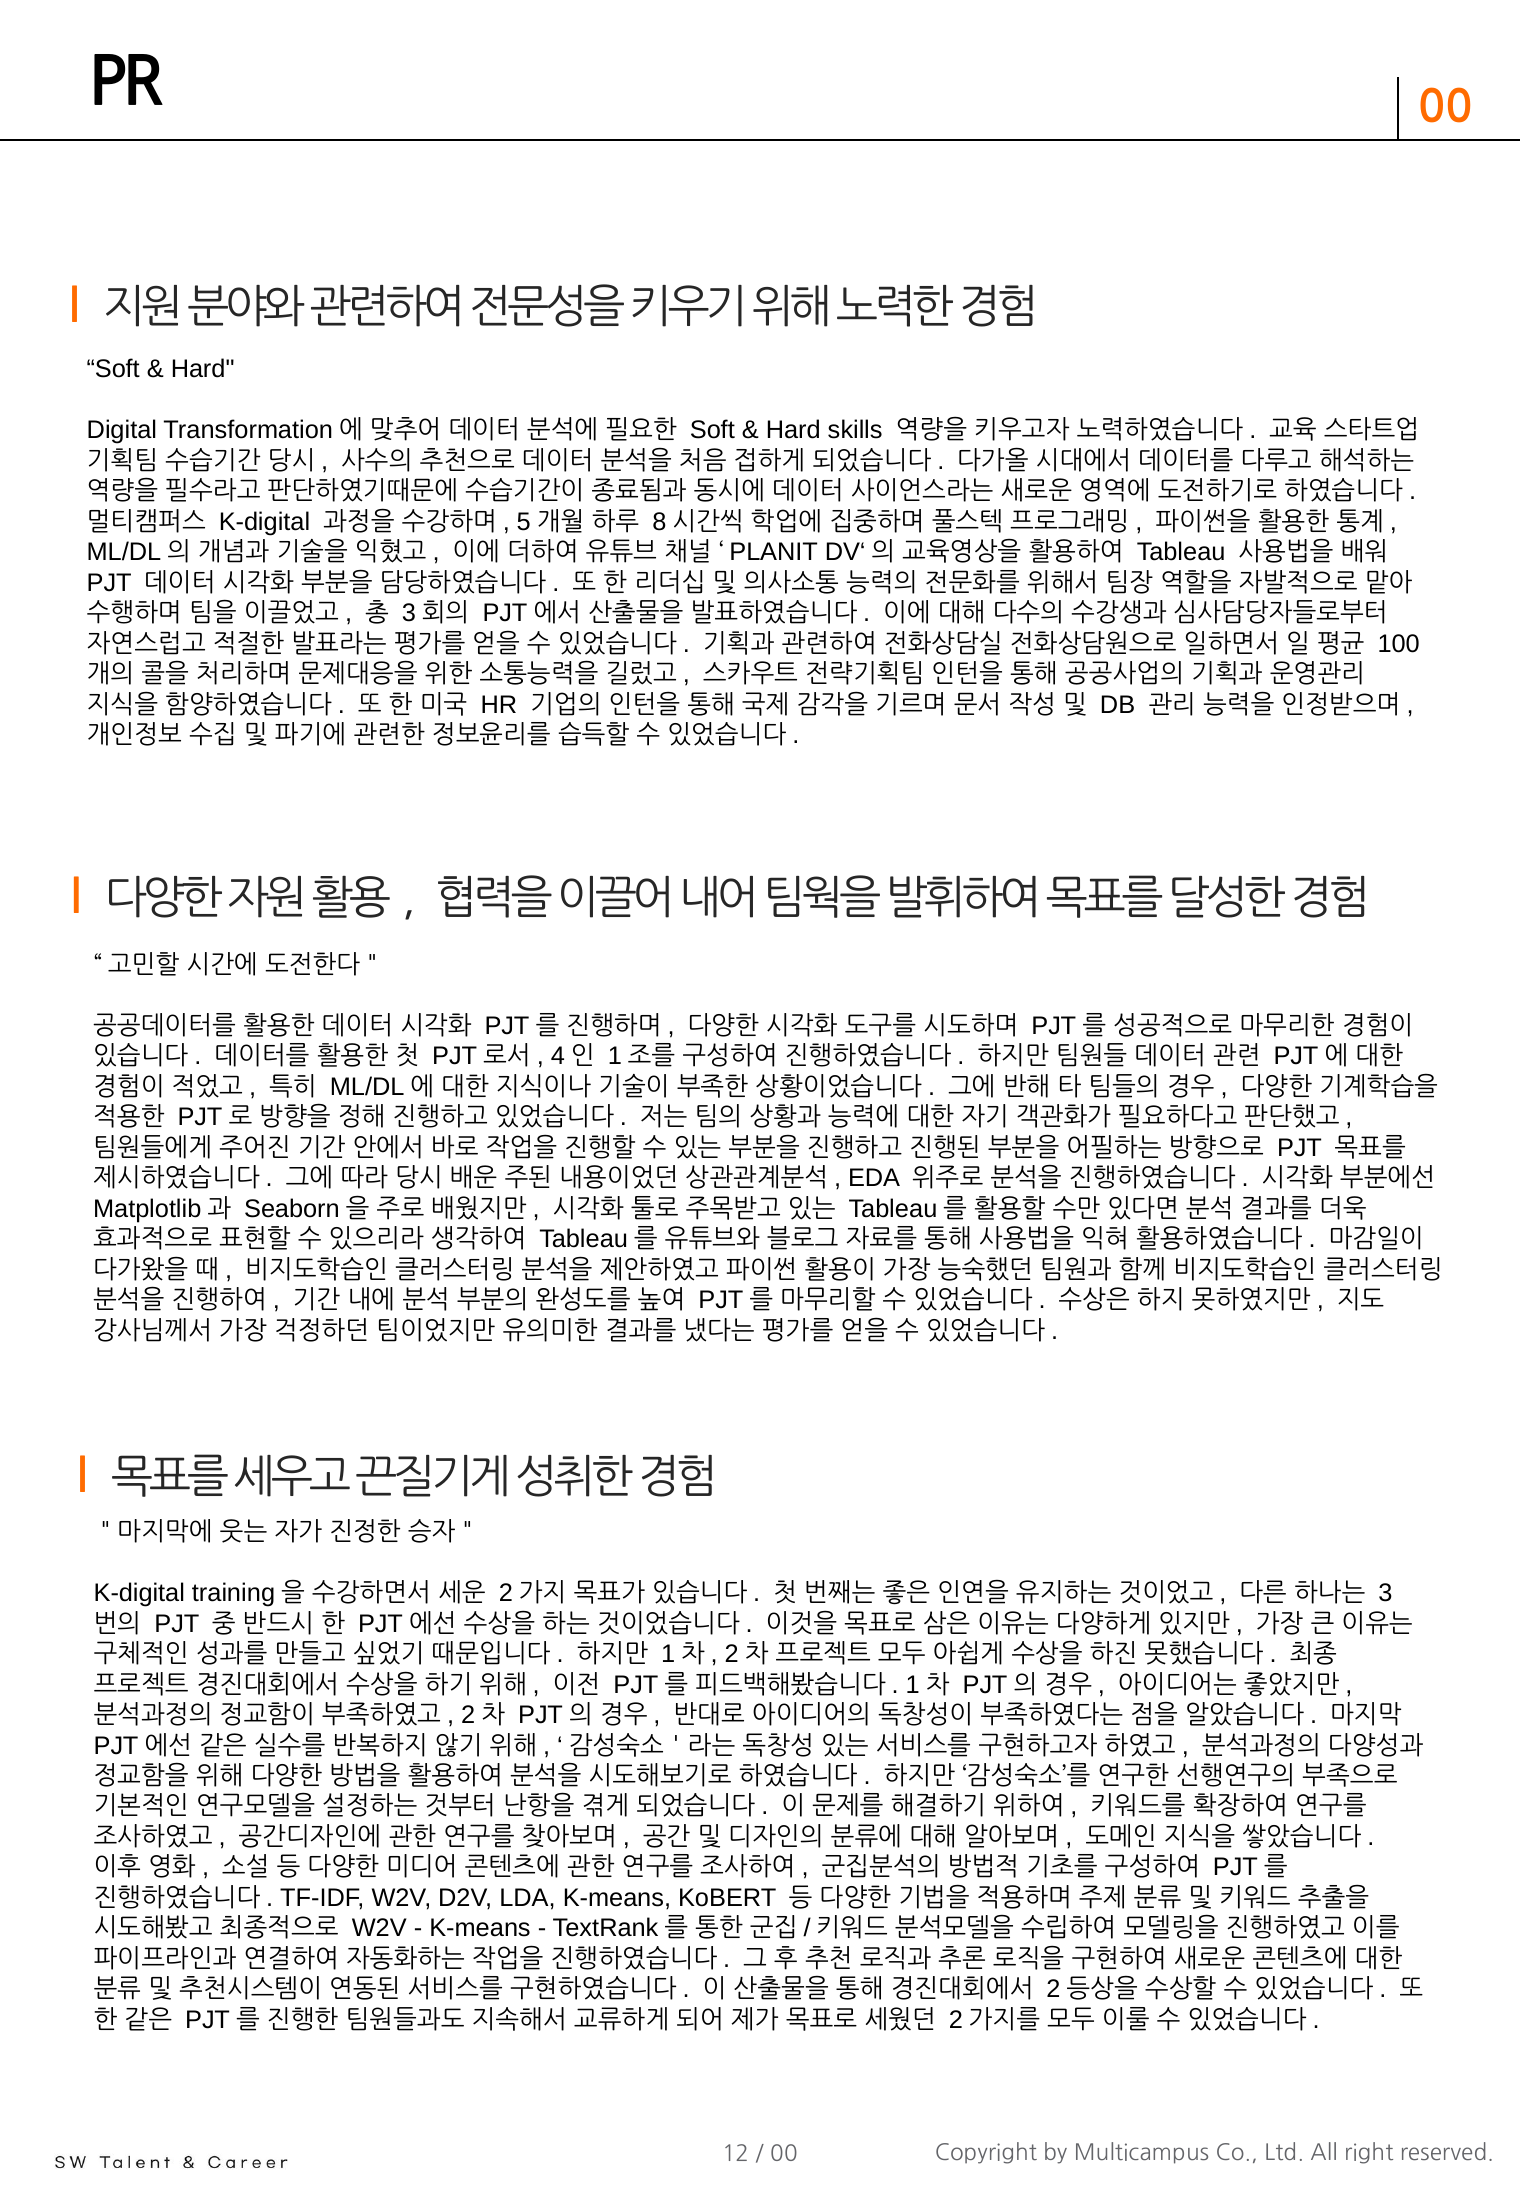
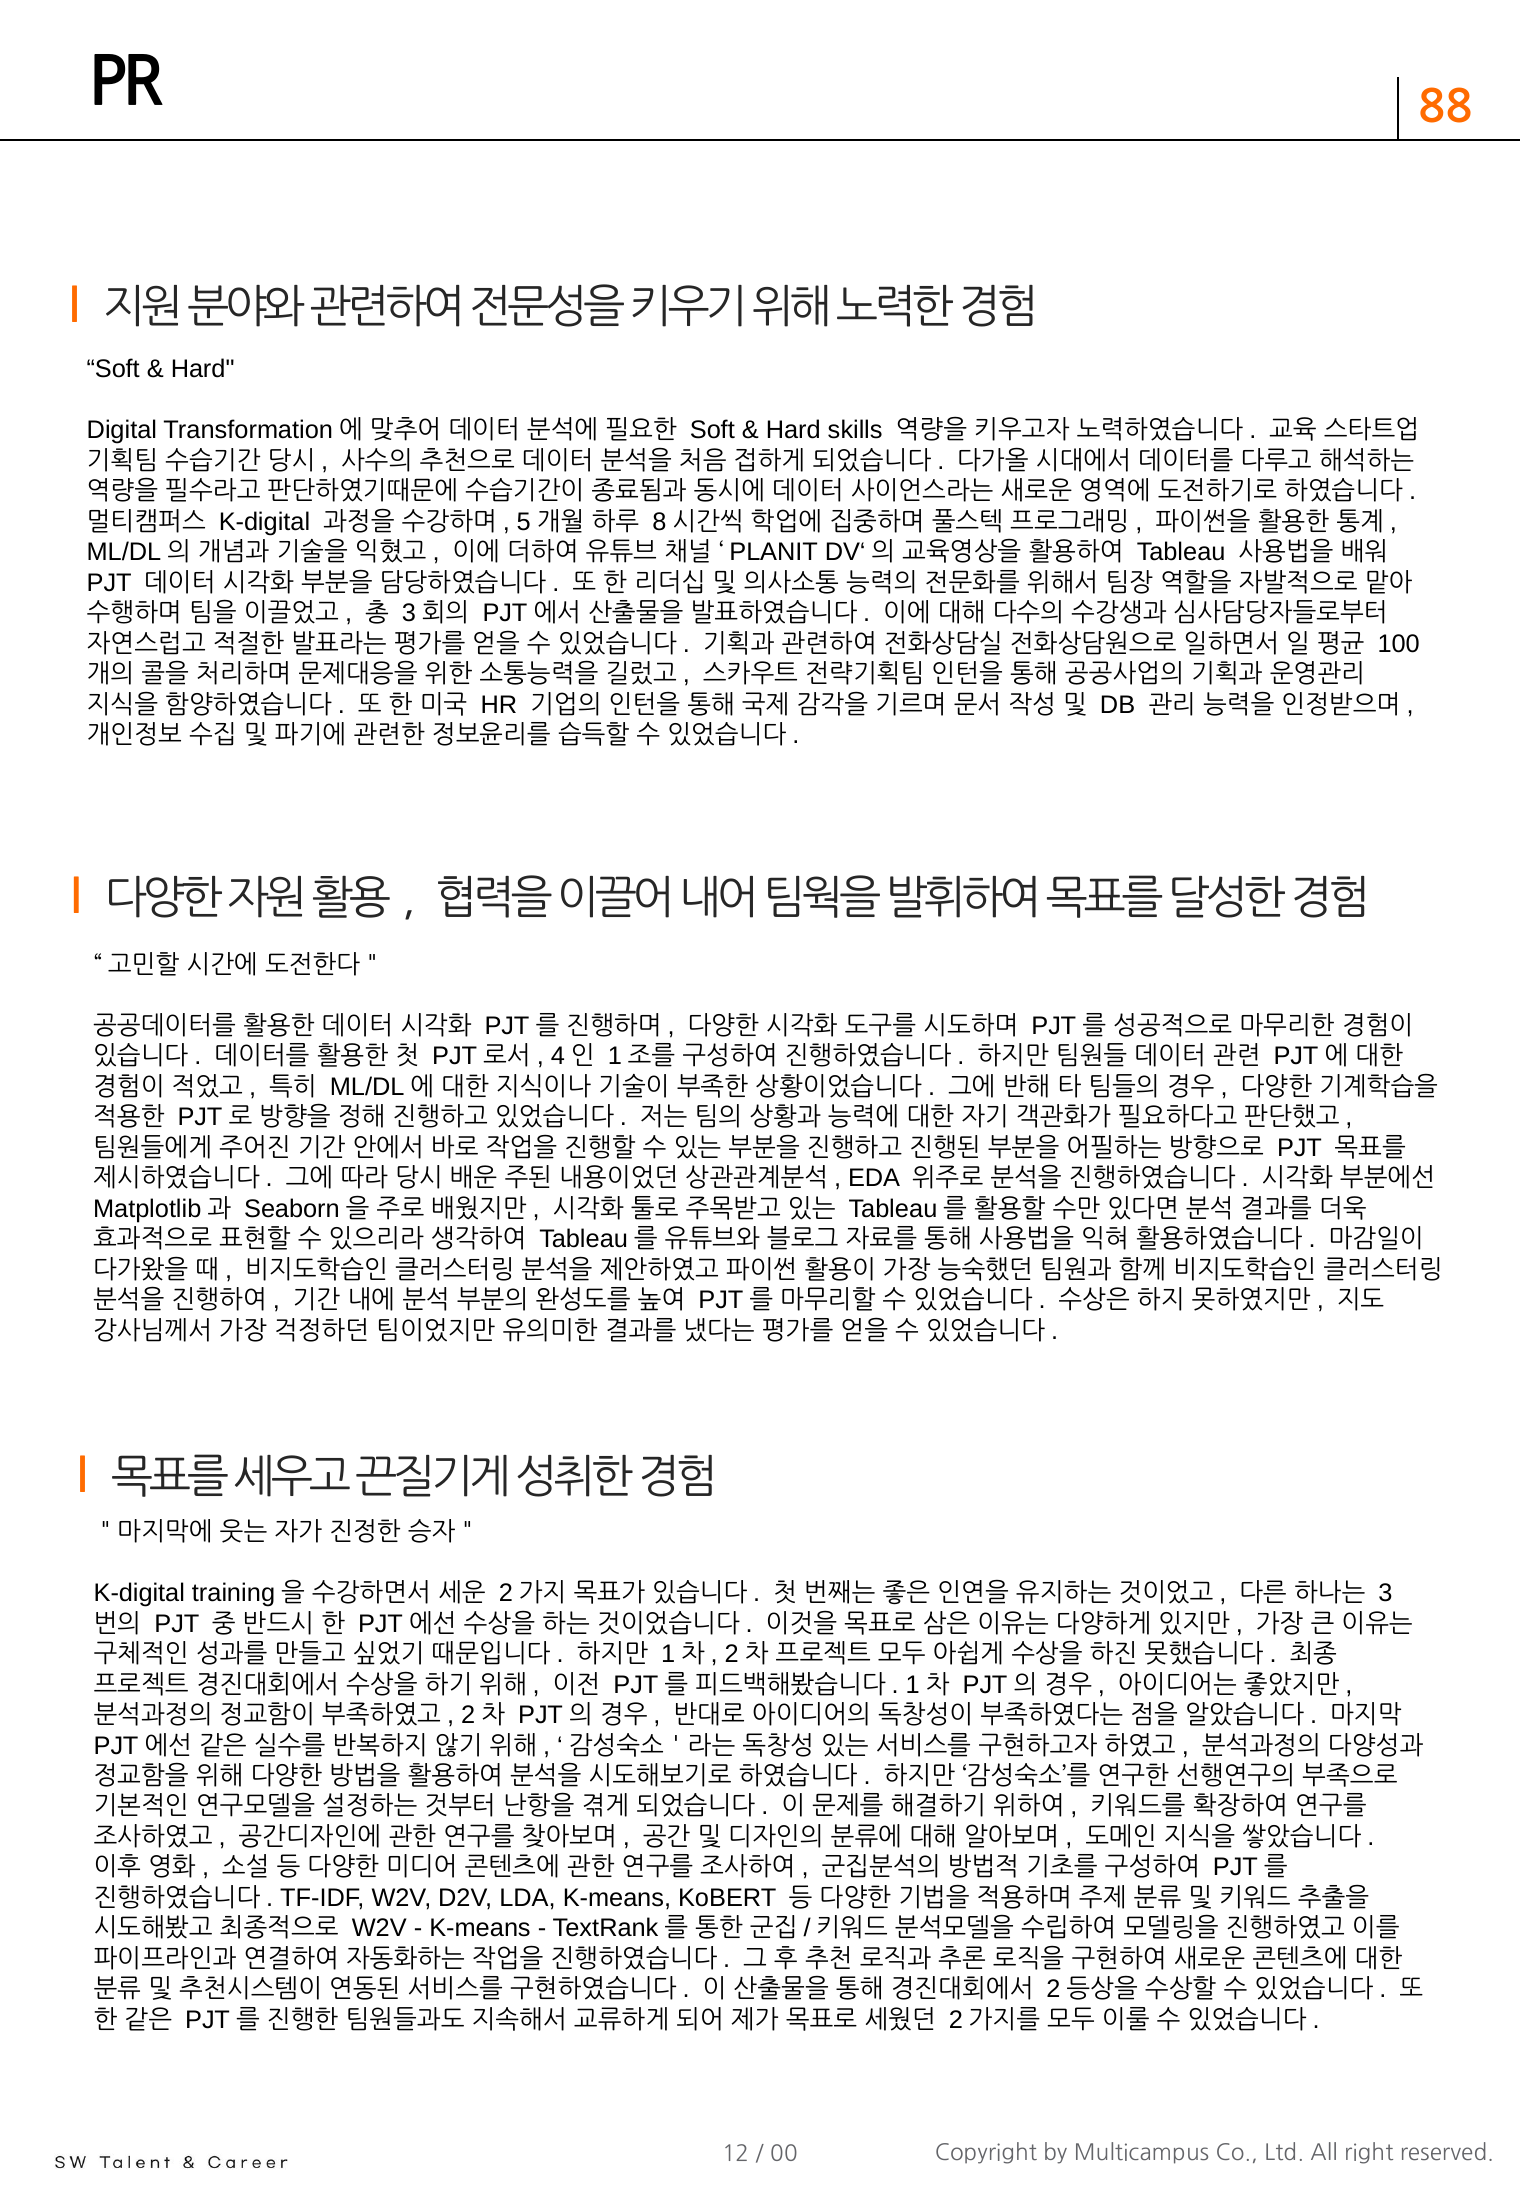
PR 00: 00 -> 88 (1445, 108)
